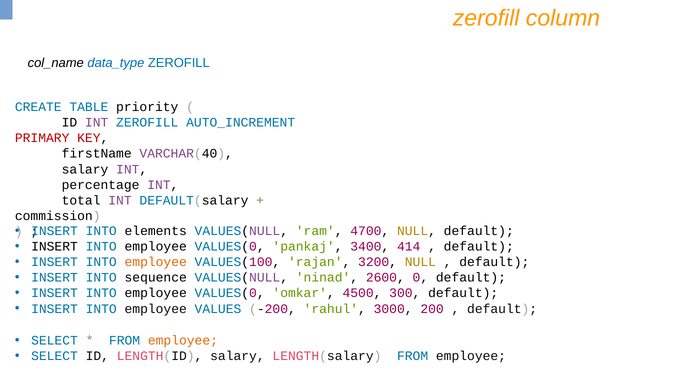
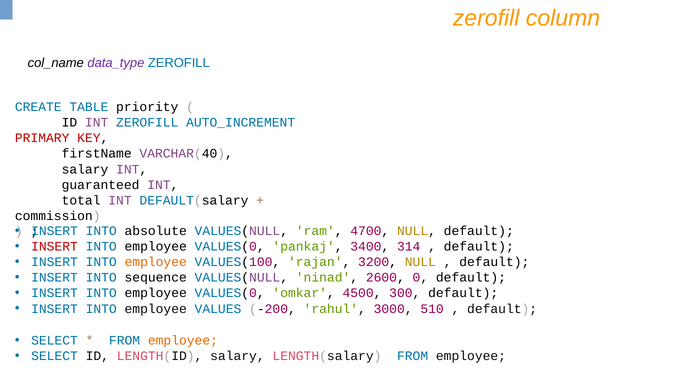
data_type colour: blue -> purple (116, 63)
percentage: percentage -> guaranteed (101, 185)
elements: elements -> absolute (156, 231)
INSERT colour: black -> red (54, 247)
414: 414 -> 314 (409, 247)
200: 200 -> 510 (432, 309)
